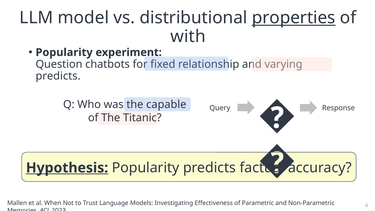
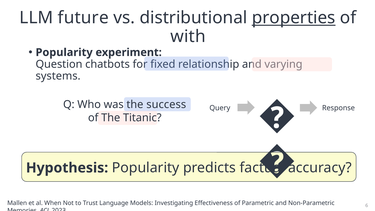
model: model -> future (83, 18)
predicts: predicts -> systems (58, 76)
capable: capable -> success (166, 105)
Hypothesis underline: present -> none (67, 168)
